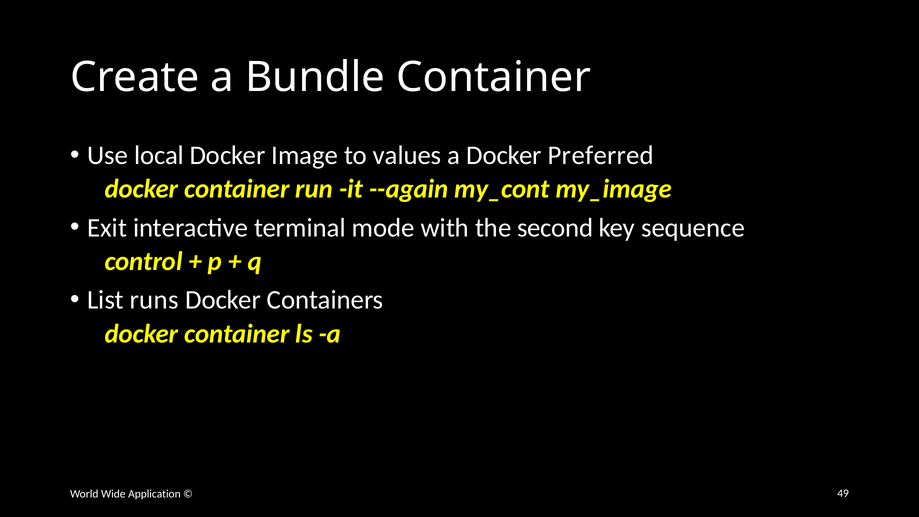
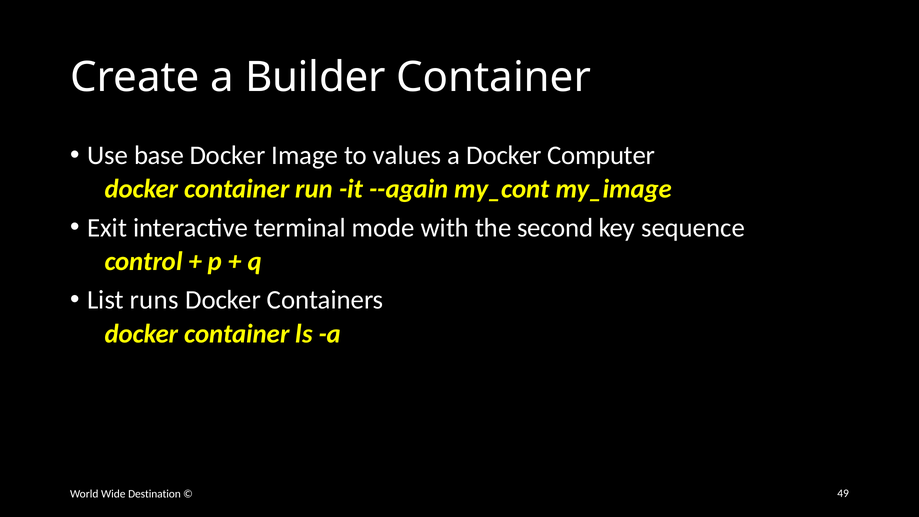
Bundle: Bundle -> Builder (315, 77)
local: local -> base (159, 155)
Preferred: Preferred -> Computer (601, 155)
Application: Application -> Destination (154, 494)
